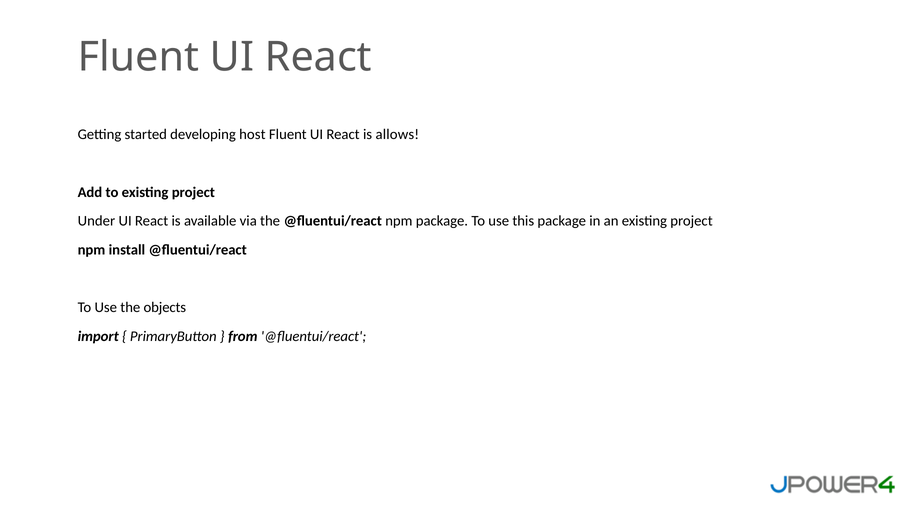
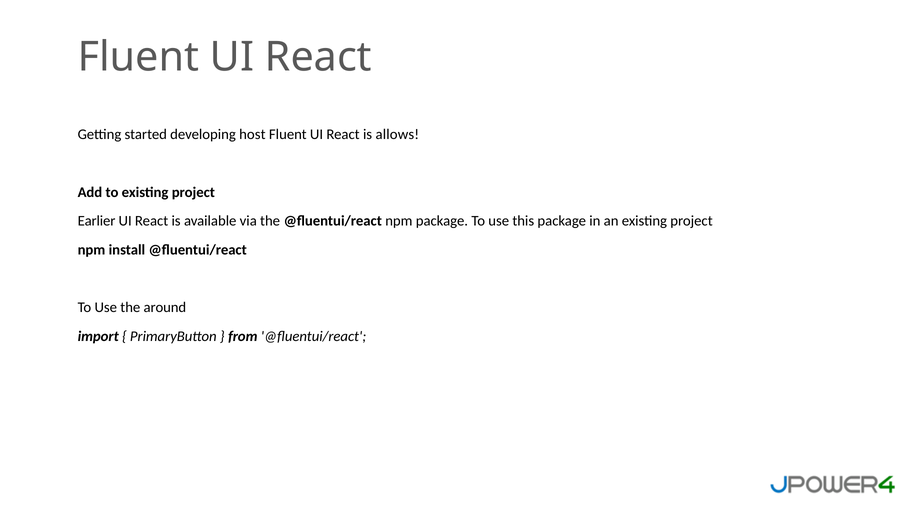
Under: Under -> Earlier (97, 221)
objects: objects -> around (165, 307)
